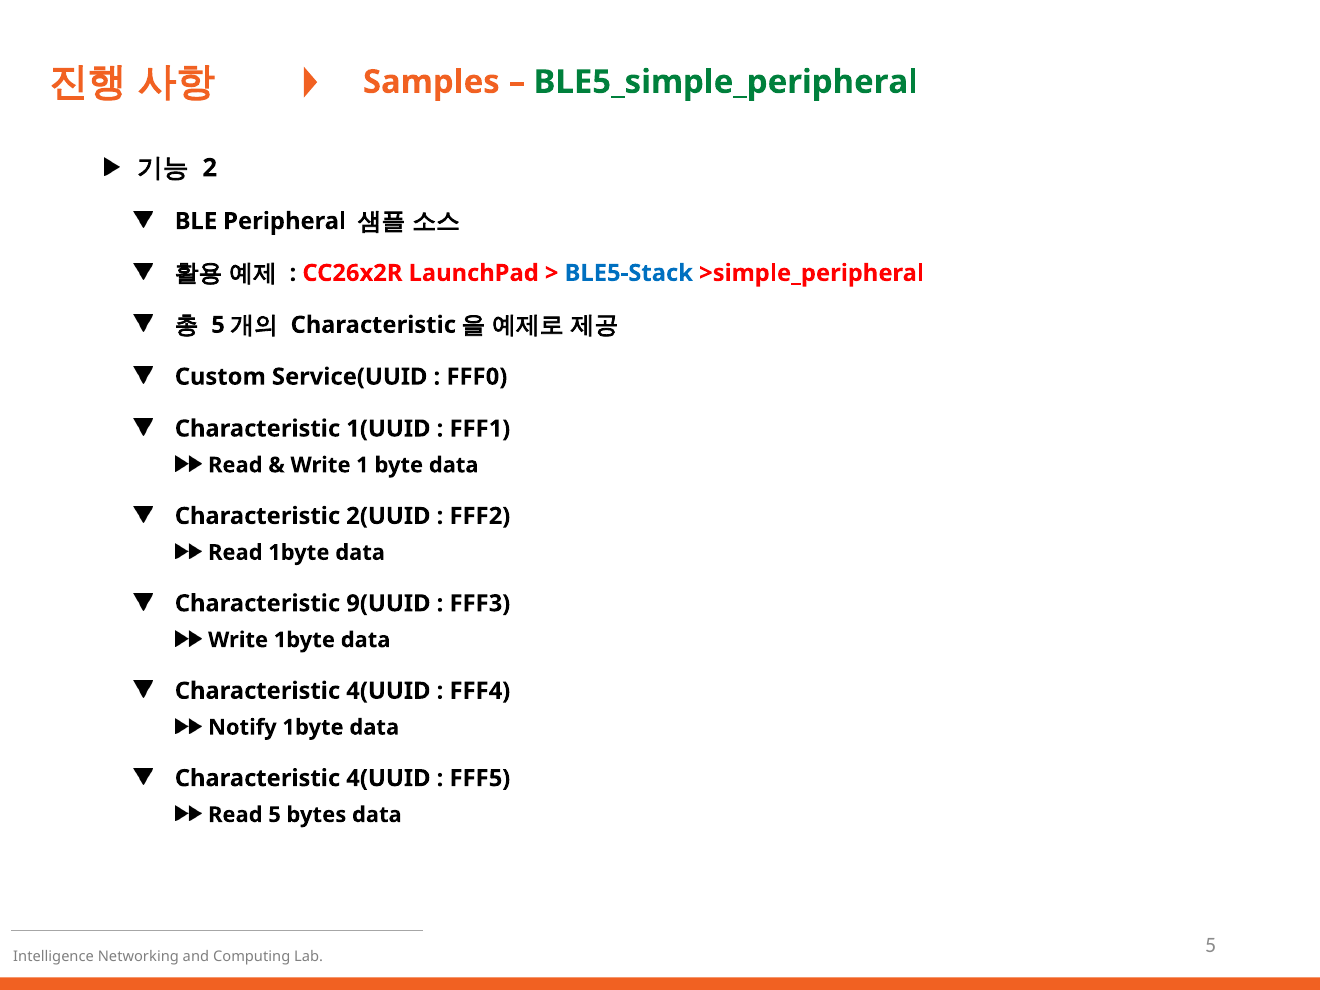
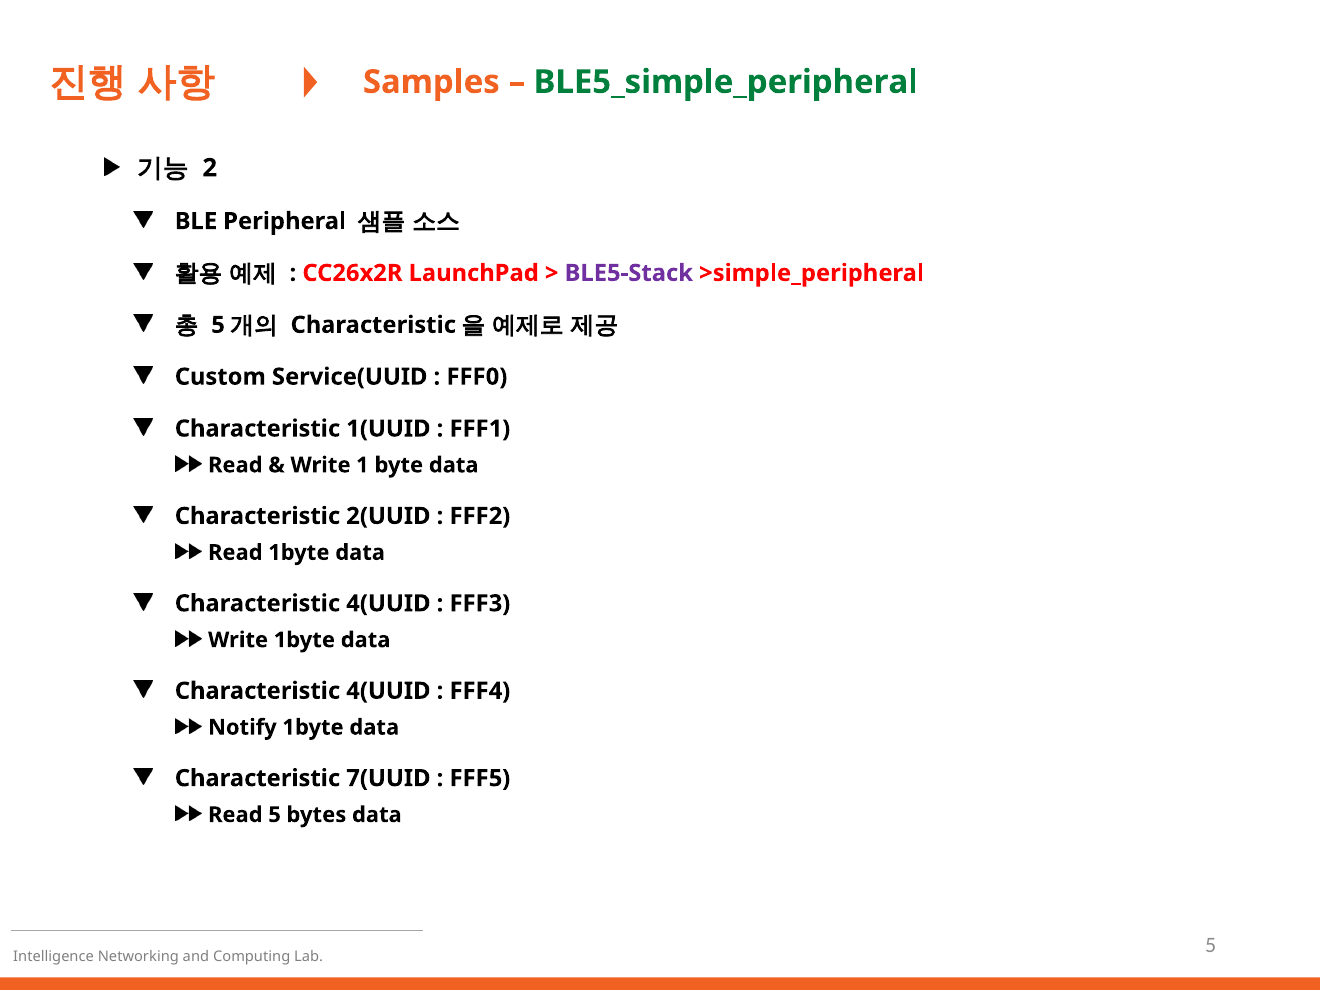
BLE5-Stack colour: blue -> purple (629, 273)
9(UUID: 9(UUID -> 4(UUID (388, 603)
4(UUID: 4(UUID -> 7(UUID (388, 778)
